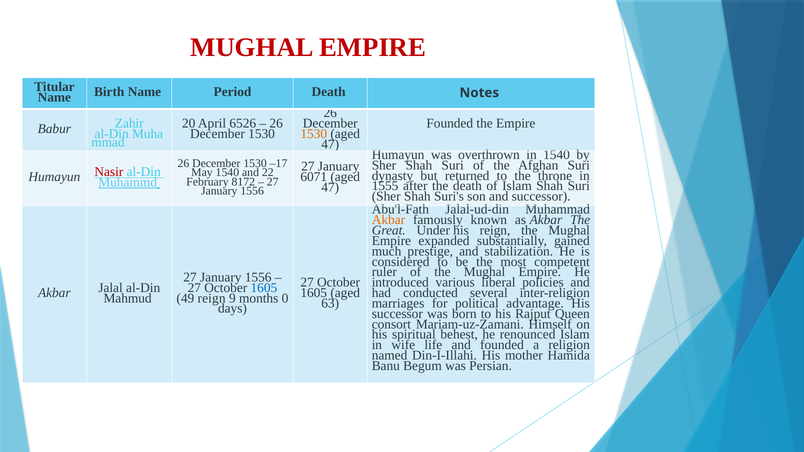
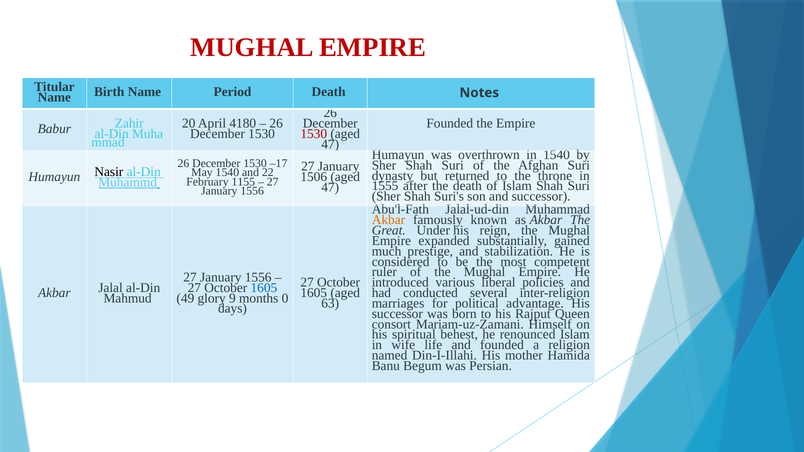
6526: 6526 -> 4180 (243, 124)
1530 colour: orange -> red (314, 134)
Nasir colour: red -> black (109, 172)
6071: 6071 -> 1506 (314, 177)
8172: 8172 -> 1155 (243, 182)
49 reign: reign -> glory (212, 298)
